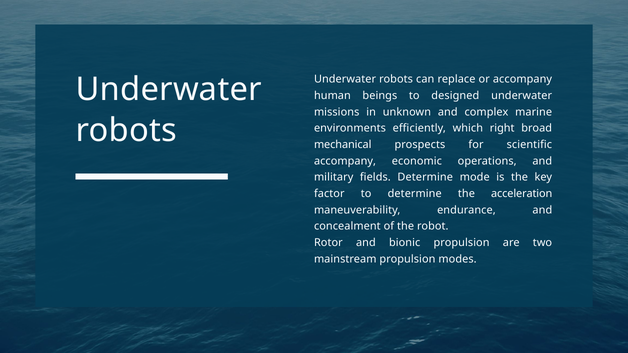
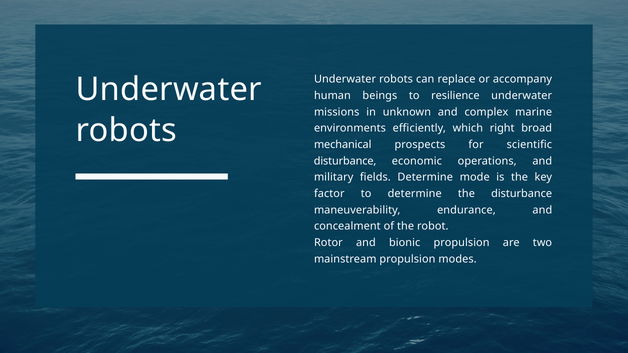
designed: designed -> resilience (455, 96)
accompany: accompany -> disturbance (345, 161)
the acceleration: acceleration -> disturbance (522, 194)
